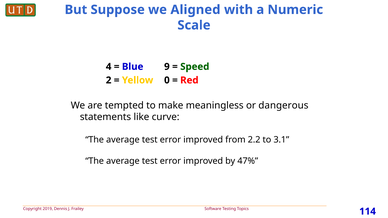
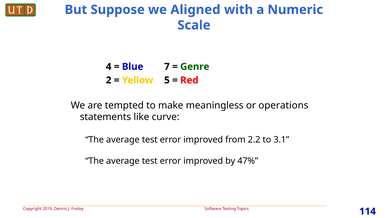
9: 9 -> 7 (167, 67)
Speed: Speed -> Genre (195, 67)
0: 0 -> 5 (167, 80)
dangerous: dangerous -> operations (283, 105)
